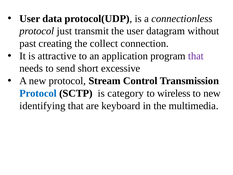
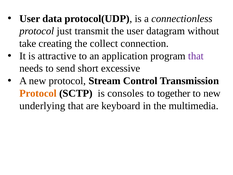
past: past -> take (28, 43)
Protocol colour: blue -> orange (38, 93)
category: category -> consoles (126, 93)
wireless: wireless -> together (174, 93)
identifying: identifying -> underlying (42, 106)
